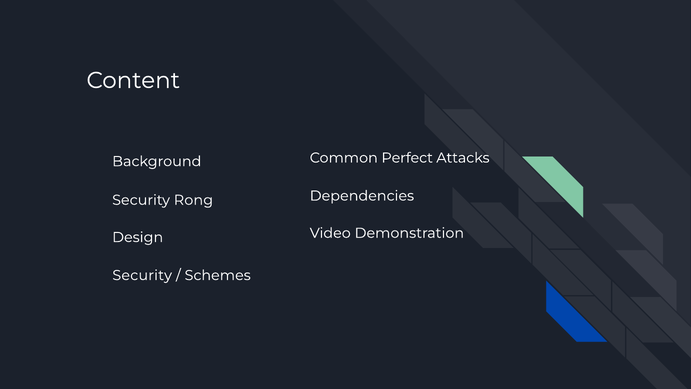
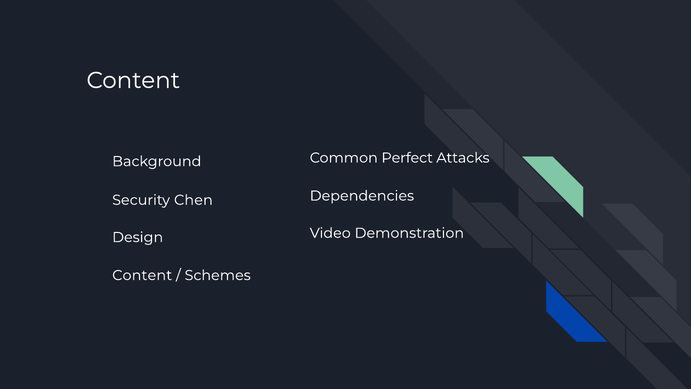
Rong: Rong -> Chen (193, 200)
Security: Security -> Content (142, 275)
